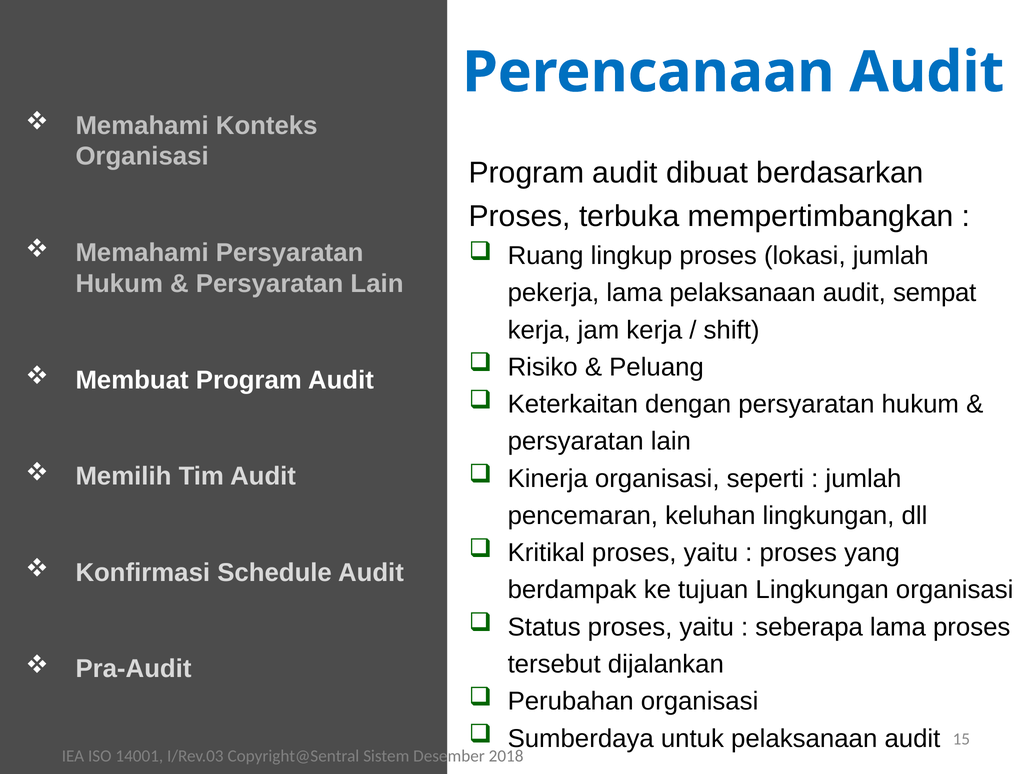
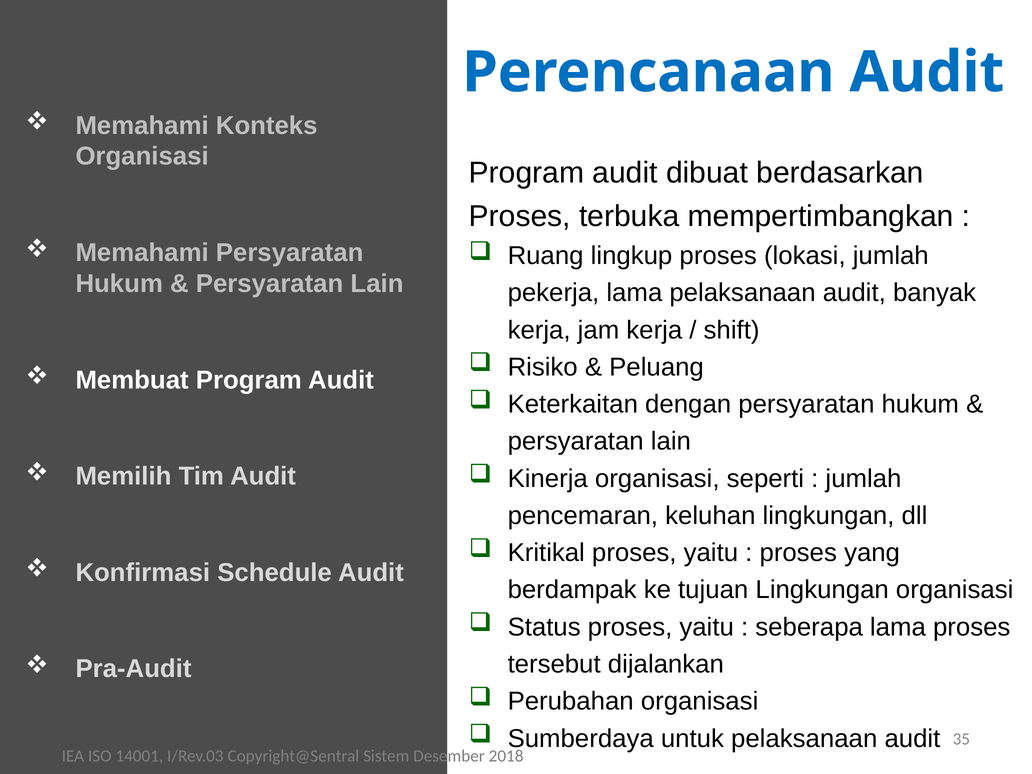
sempat: sempat -> banyak (935, 293)
15: 15 -> 35 (961, 739)
